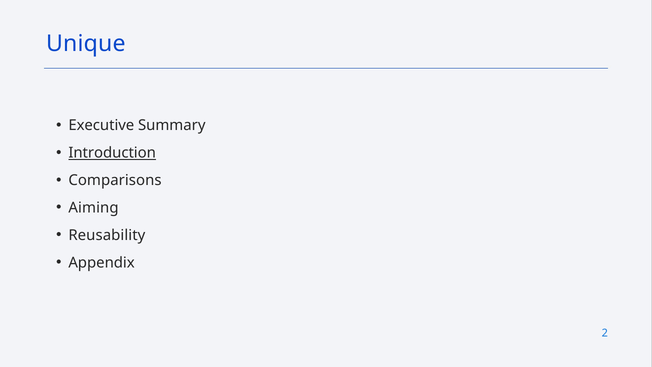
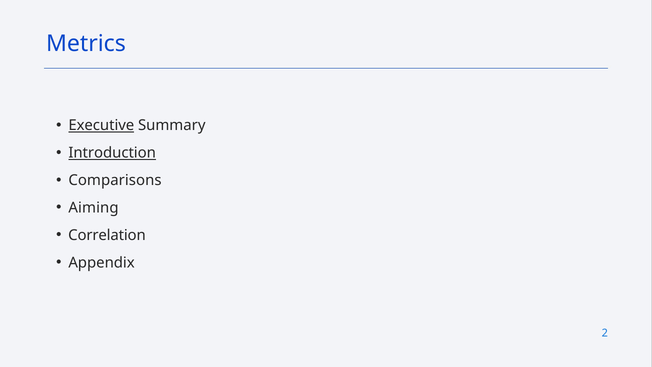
Unique: Unique -> Metrics (86, 44)
Executive underline: none -> present (101, 125)
Reusability: Reusability -> Correlation (107, 235)
